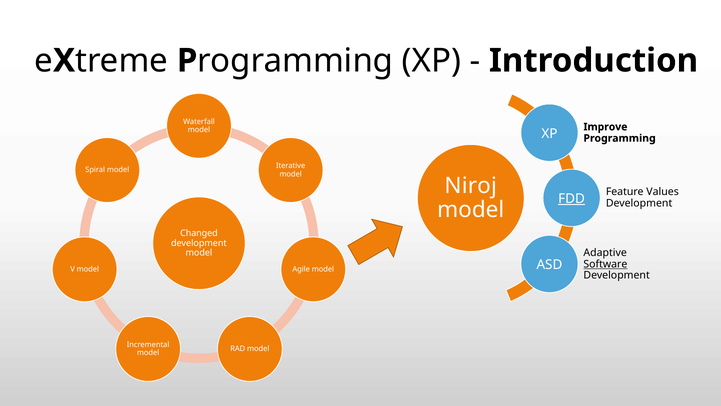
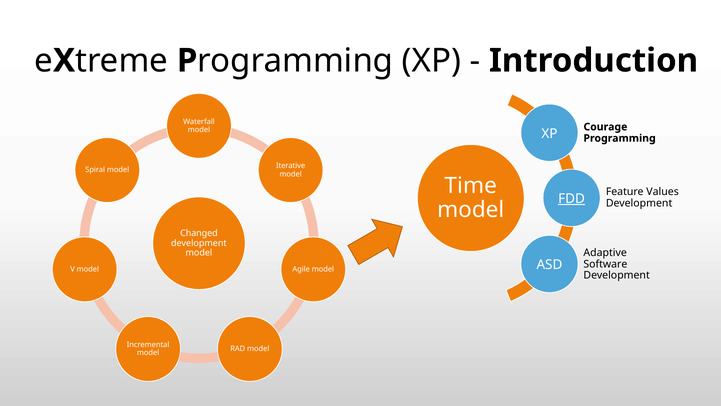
Improve: Improve -> Courage (605, 127)
Niroj: Niroj -> Time (471, 185)
Software underline: present -> none (605, 264)
